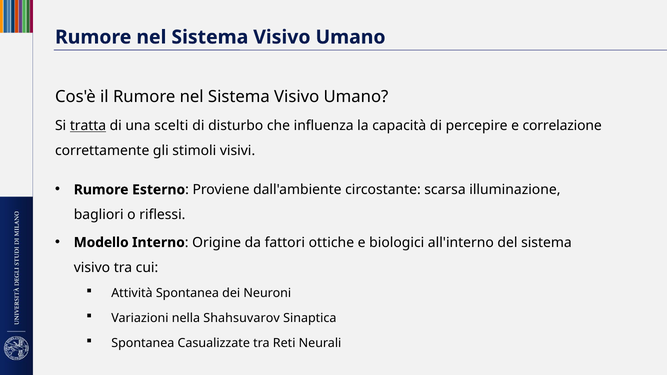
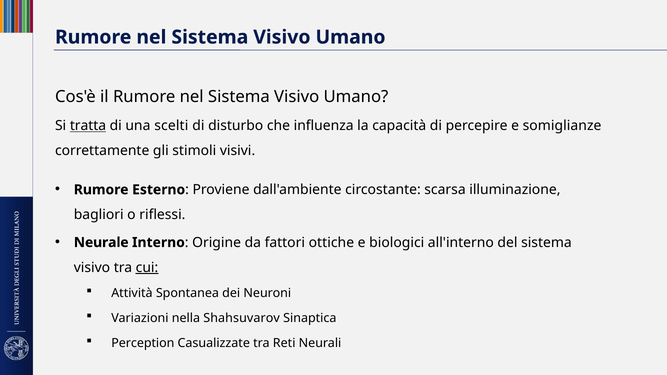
correlazione: correlazione -> somiglianze (562, 126)
Modello: Modello -> Neurale (101, 243)
cui underline: none -> present (147, 268)
Spontanea: Spontanea -> Perception (143, 343)
